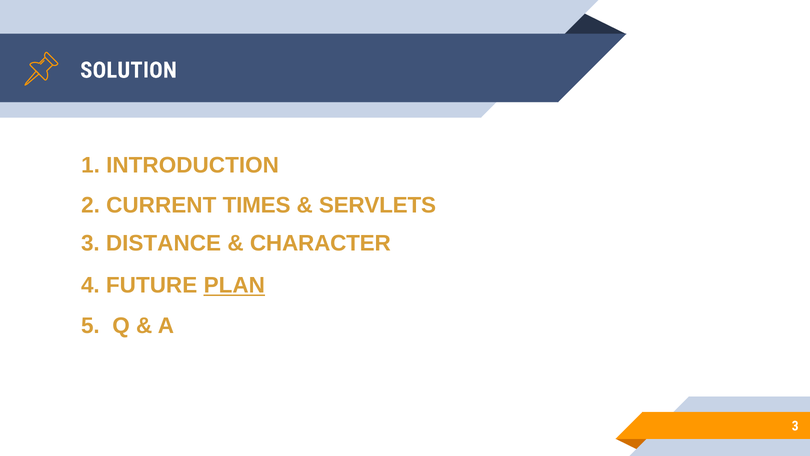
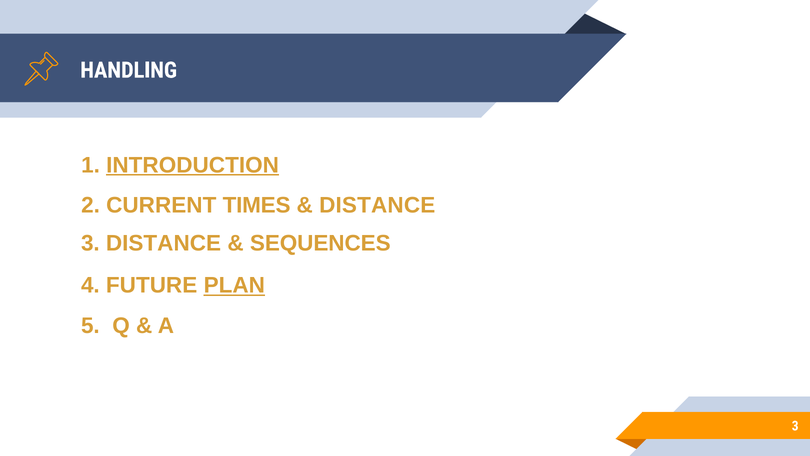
SOLUTION: SOLUTION -> HANDLING (129, 70)
INTRODUCTION underline: none -> present (193, 165)
SERVLETS: SERVLETS -> DISTANCE (377, 205)
CHARACTER: CHARACTER -> SEQUENCES (320, 243)
